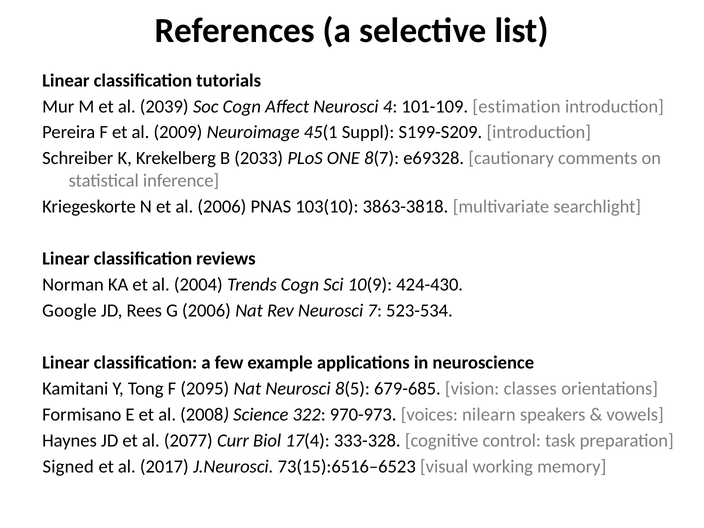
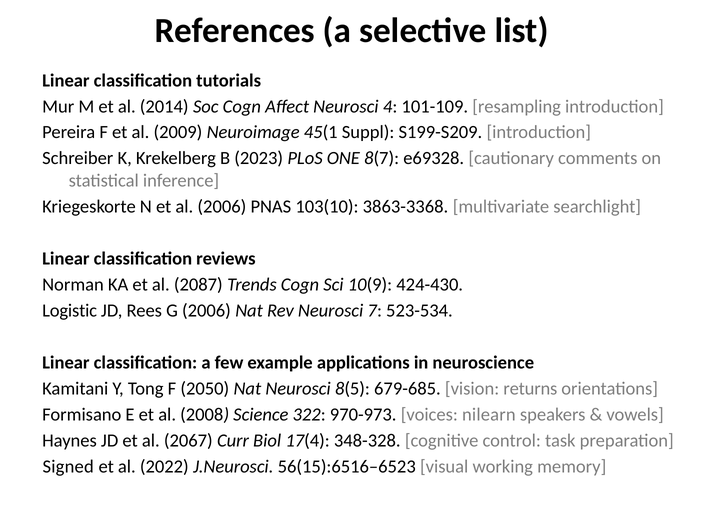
2039: 2039 -> 2014 (164, 106)
estimation: estimation -> resampling (517, 106)
2033: 2033 -> 2023 (259, 158)
3863-3818: 3863-3818 -> 3863-3368 (405, 207)
2004: 2004 -> 2087 (198, 285)
Google: Google -> Logistic (70, 311)
2095: 2095 -> 2050 (205, 389)
classes: classes -> returns (530, 389)
2077: 2077 -> 2067 (188, 441)
333-328: 333-328 -> 348-328 (367, 441)
2017: 2017 -> 2022 (164, 467)
73(15):6516–6523: 73(15):6516–6523 -> 56(15):6516–6523 (347, 467)
